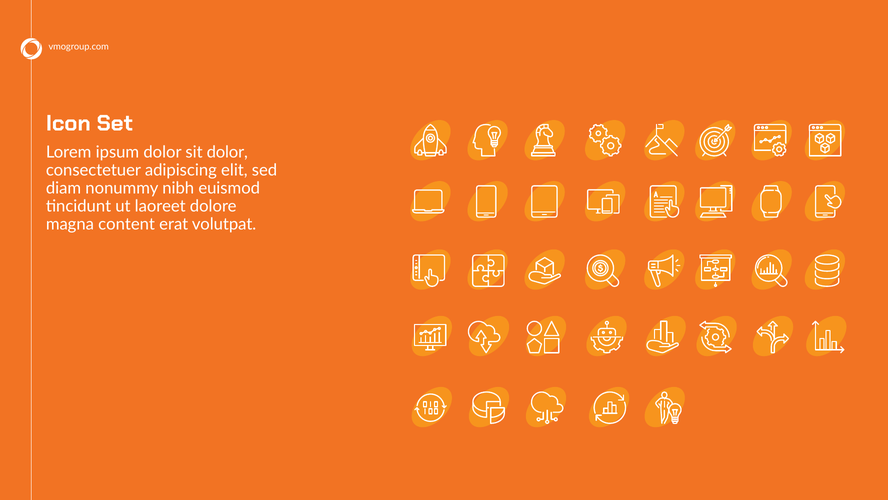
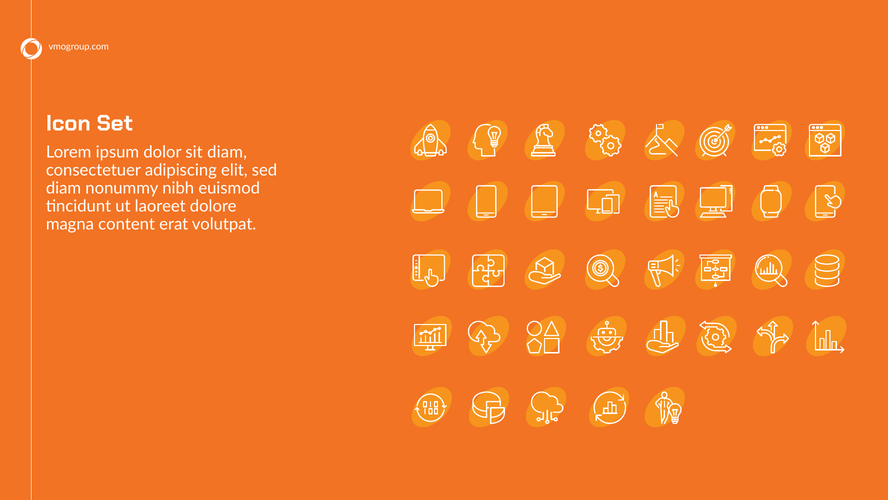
sit dolor: dolor -> diam (227, 152)
